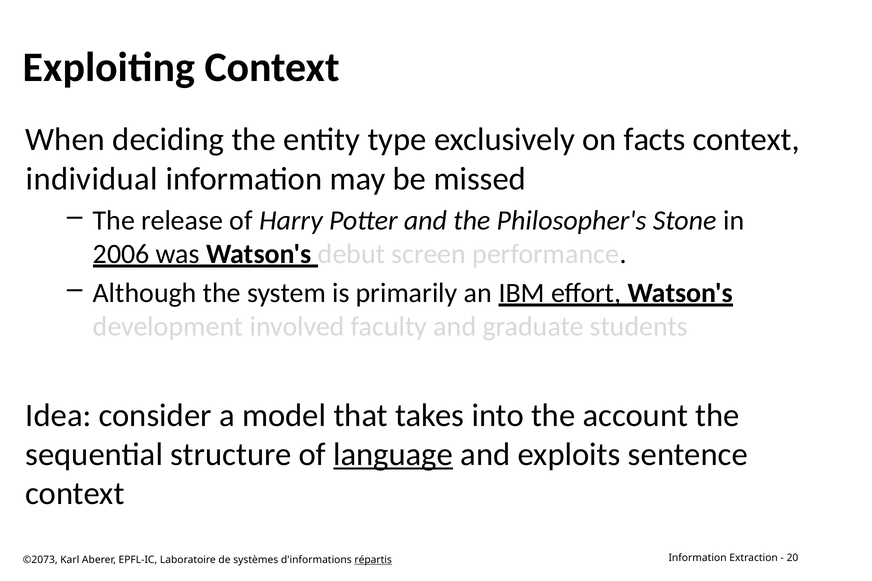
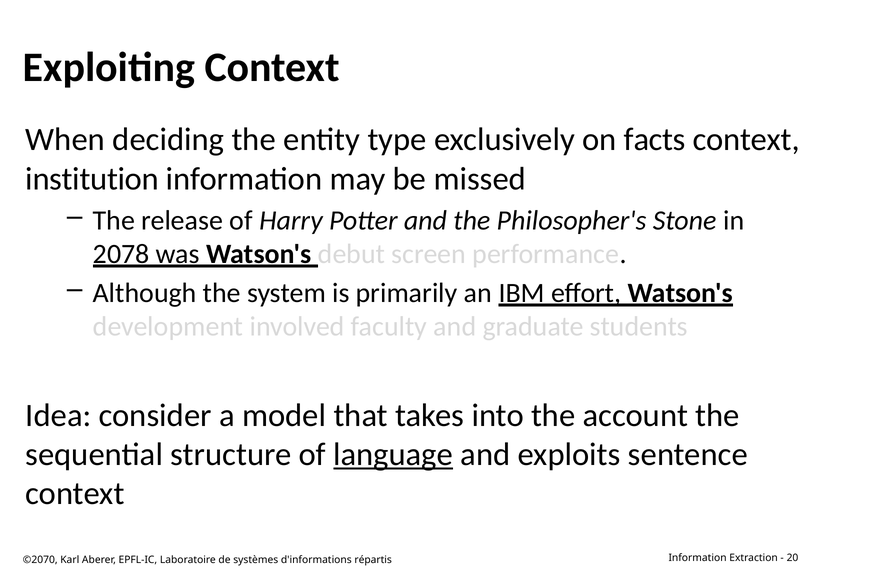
individual: individual -> institution (92, 179)
2006: 2006 -> 2078 (121, 254)
©2073: ©2073 -> ©2070 (40, 560)
répartis underline: present -> none (373, 560)
